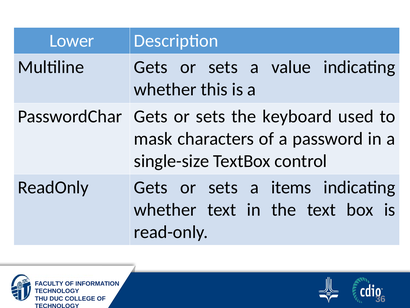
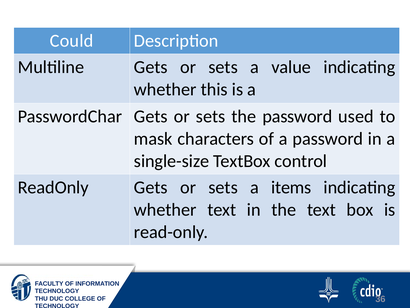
Lower: Lower -> Could (72, 41)
the keyboard: keyboard -> password (297, 116)
